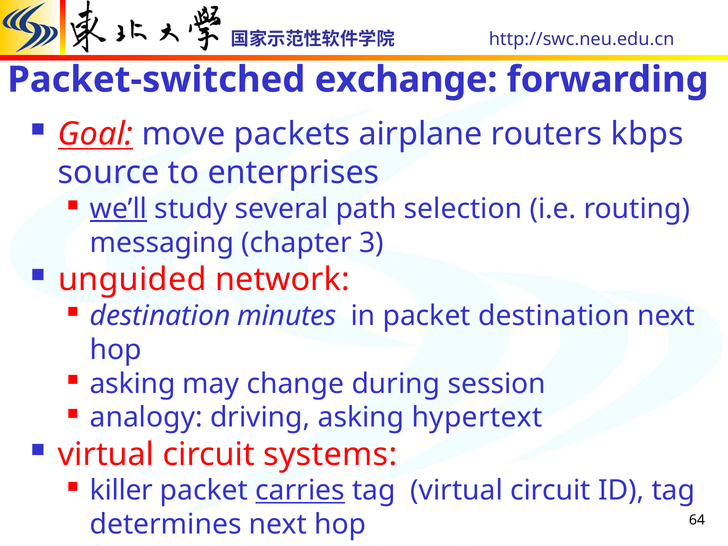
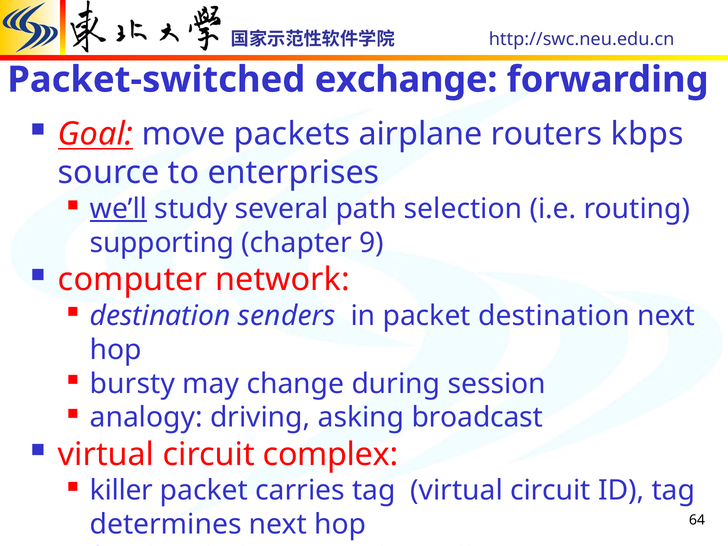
messaging: messaging -> supporting (162, 243)
3: 3 -> 9 (372, 243)
unguided: unguided -> computer (132, 280)
minutes: minutes -> senders (287, 316)
asking: asking -> bursty (132, 384)
hypertext: hypertext -> broadcast (477, 418)
systems: systems -> complex (331, 454)
carries underline: present -> none (300, 490)
